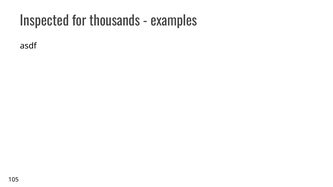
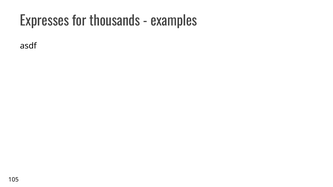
Inspected: Inspected -> Expresses (44, 21)
